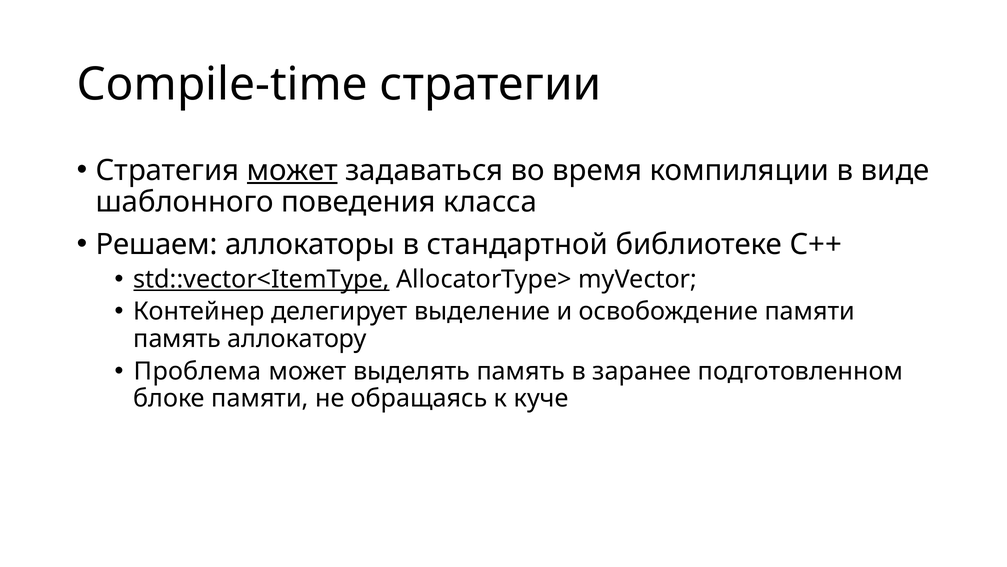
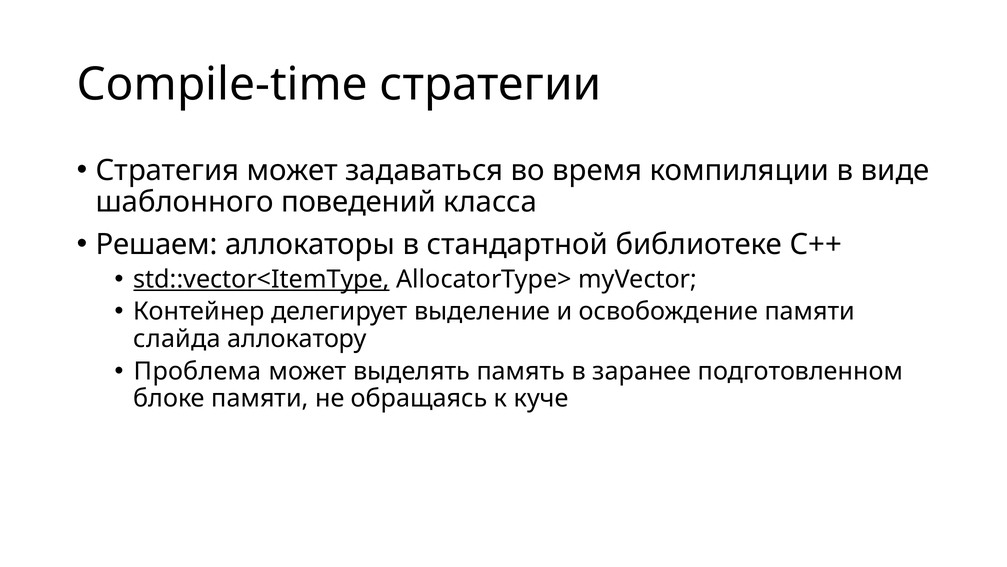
может underline: present -> none (292, 170)
поведения: поведения -> поведений (359, 202)
память: память -> слайда (177, 339)
